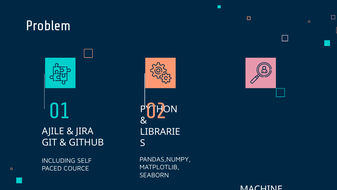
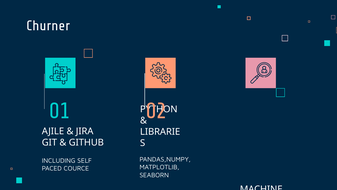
Problem: Problem -> Churner (48, 26)
